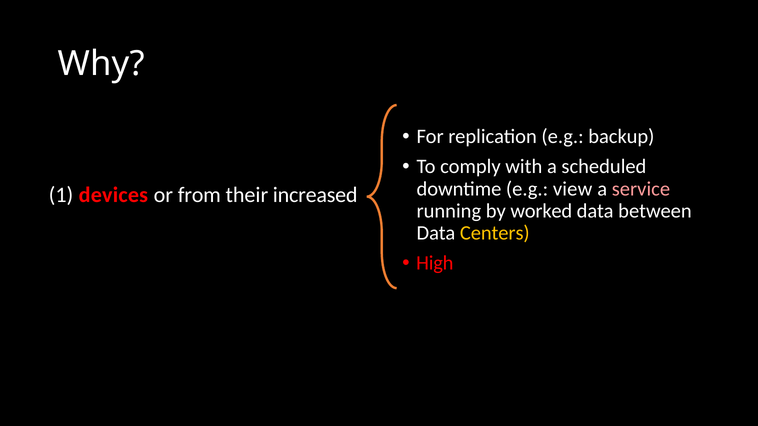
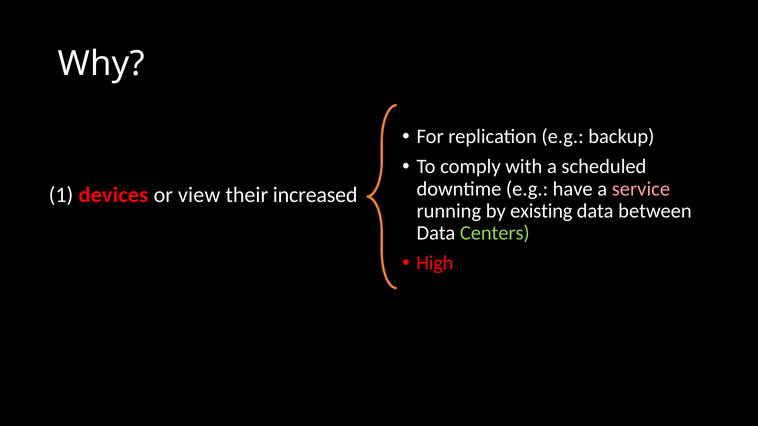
view: view -> have (573, 189)
from: from -> view (199, 195)
worked: worked -> existing (541, 211)
Centers colour: yellow -> light green (495, 233)
